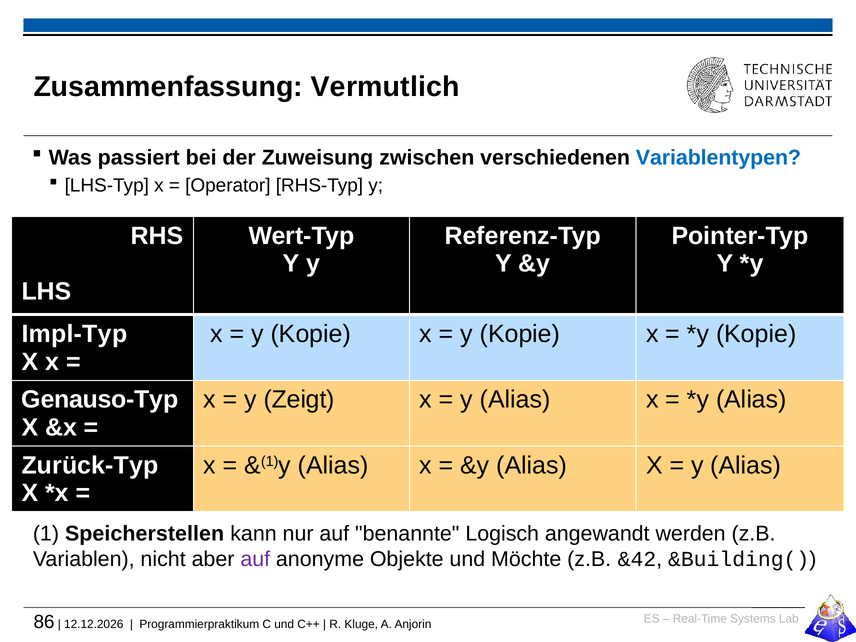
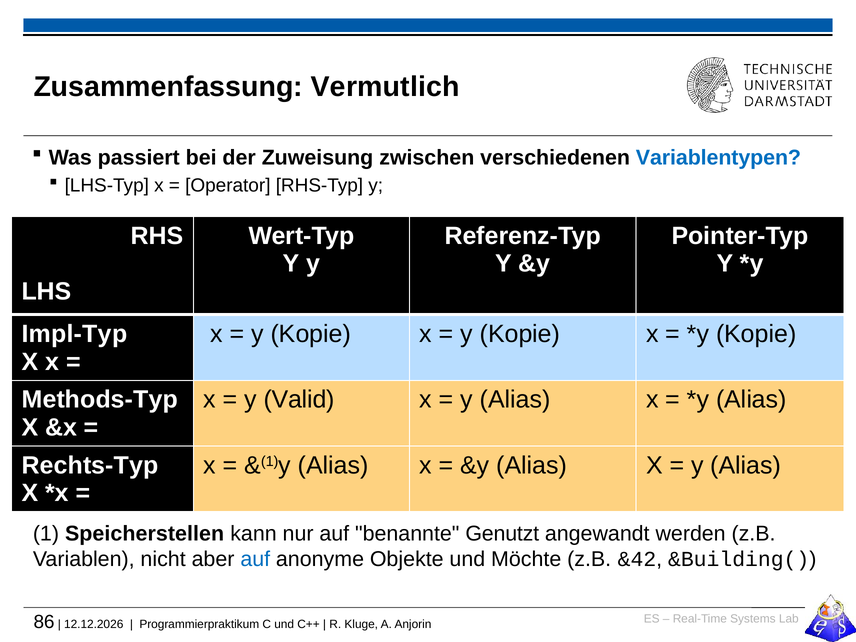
Genauso-Typ: Genauso-Typ -> Methods-Typ (100, 400)
Zeigt: Zeigt -> Valid (299, 400)
Zurück-Typ: Zurück-Typ -> Rechts-Typ (90, 465)
Logisch: Logisch -> Genutzt (502, 534)
auf colour: purple -> blue (255, 559)
